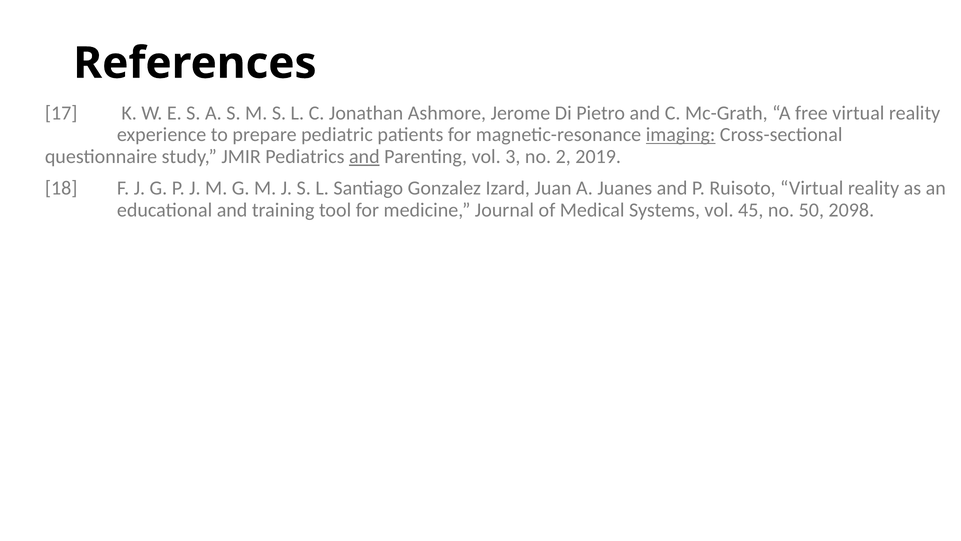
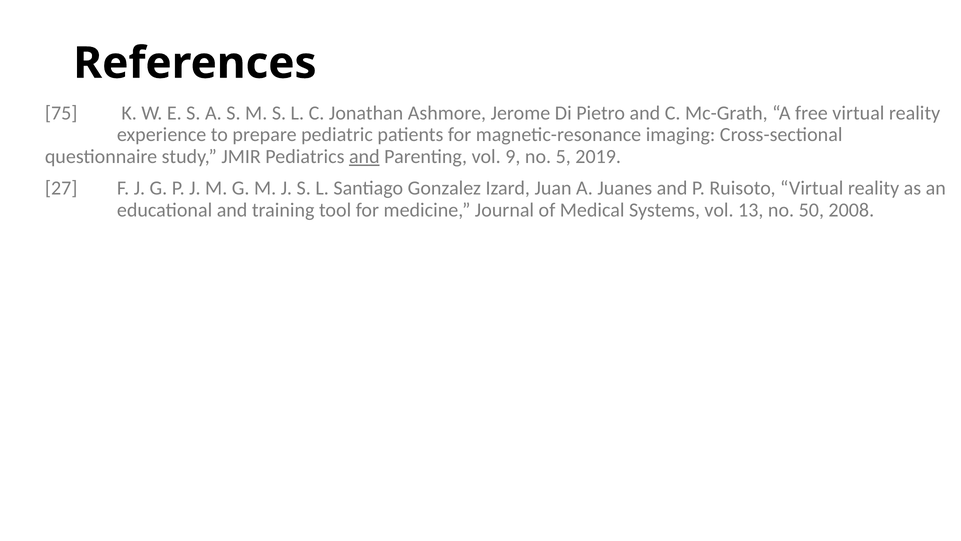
17: 17 -> 75 (61, 113)
imaging underline: present -> none (681, 135)
3: 3 -> 9 (513, 156)
2: 2 -> 5 (563, 156)
18: 18 -> 27 (61, 188)
45: 45 -> 13 (751, 210)
2098: 2098 -> 2008 (851, 210)
